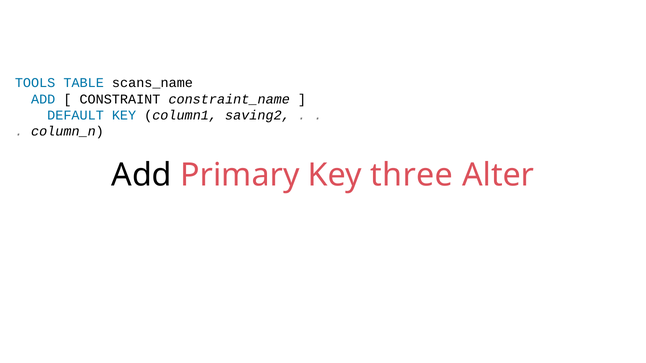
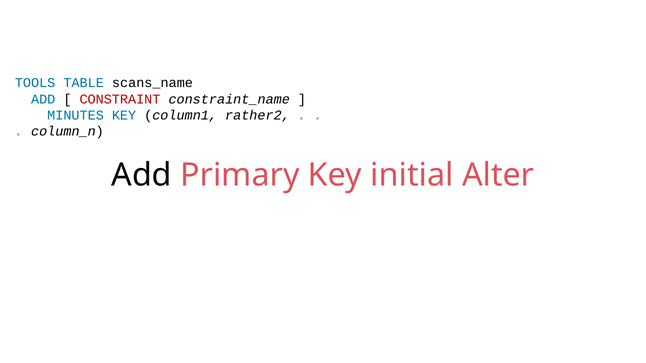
CONSTRAINT colour: black -> red (120, 99)
DEFAULT: DEFAULT -> MINUTES (76, 115)
saving2: saving2 -> rather2 (257, 115)
three: three -> initial (412, 175)
